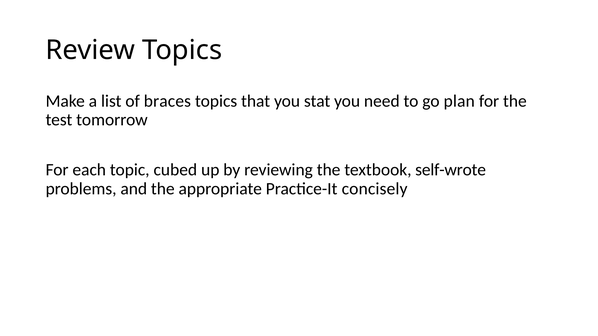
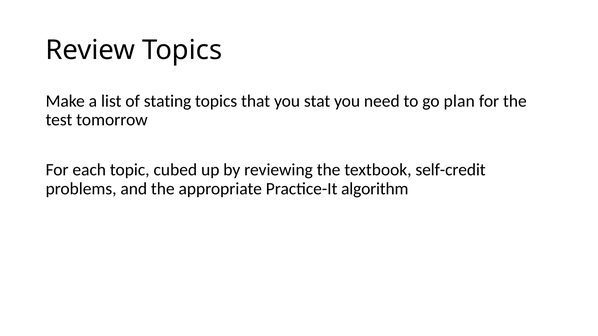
braces: braces -> stating (168, 101)
self-wrote: self-wrote -> self-credit (451, 170)
concisely: concisely -> algorithm (375, 189)
